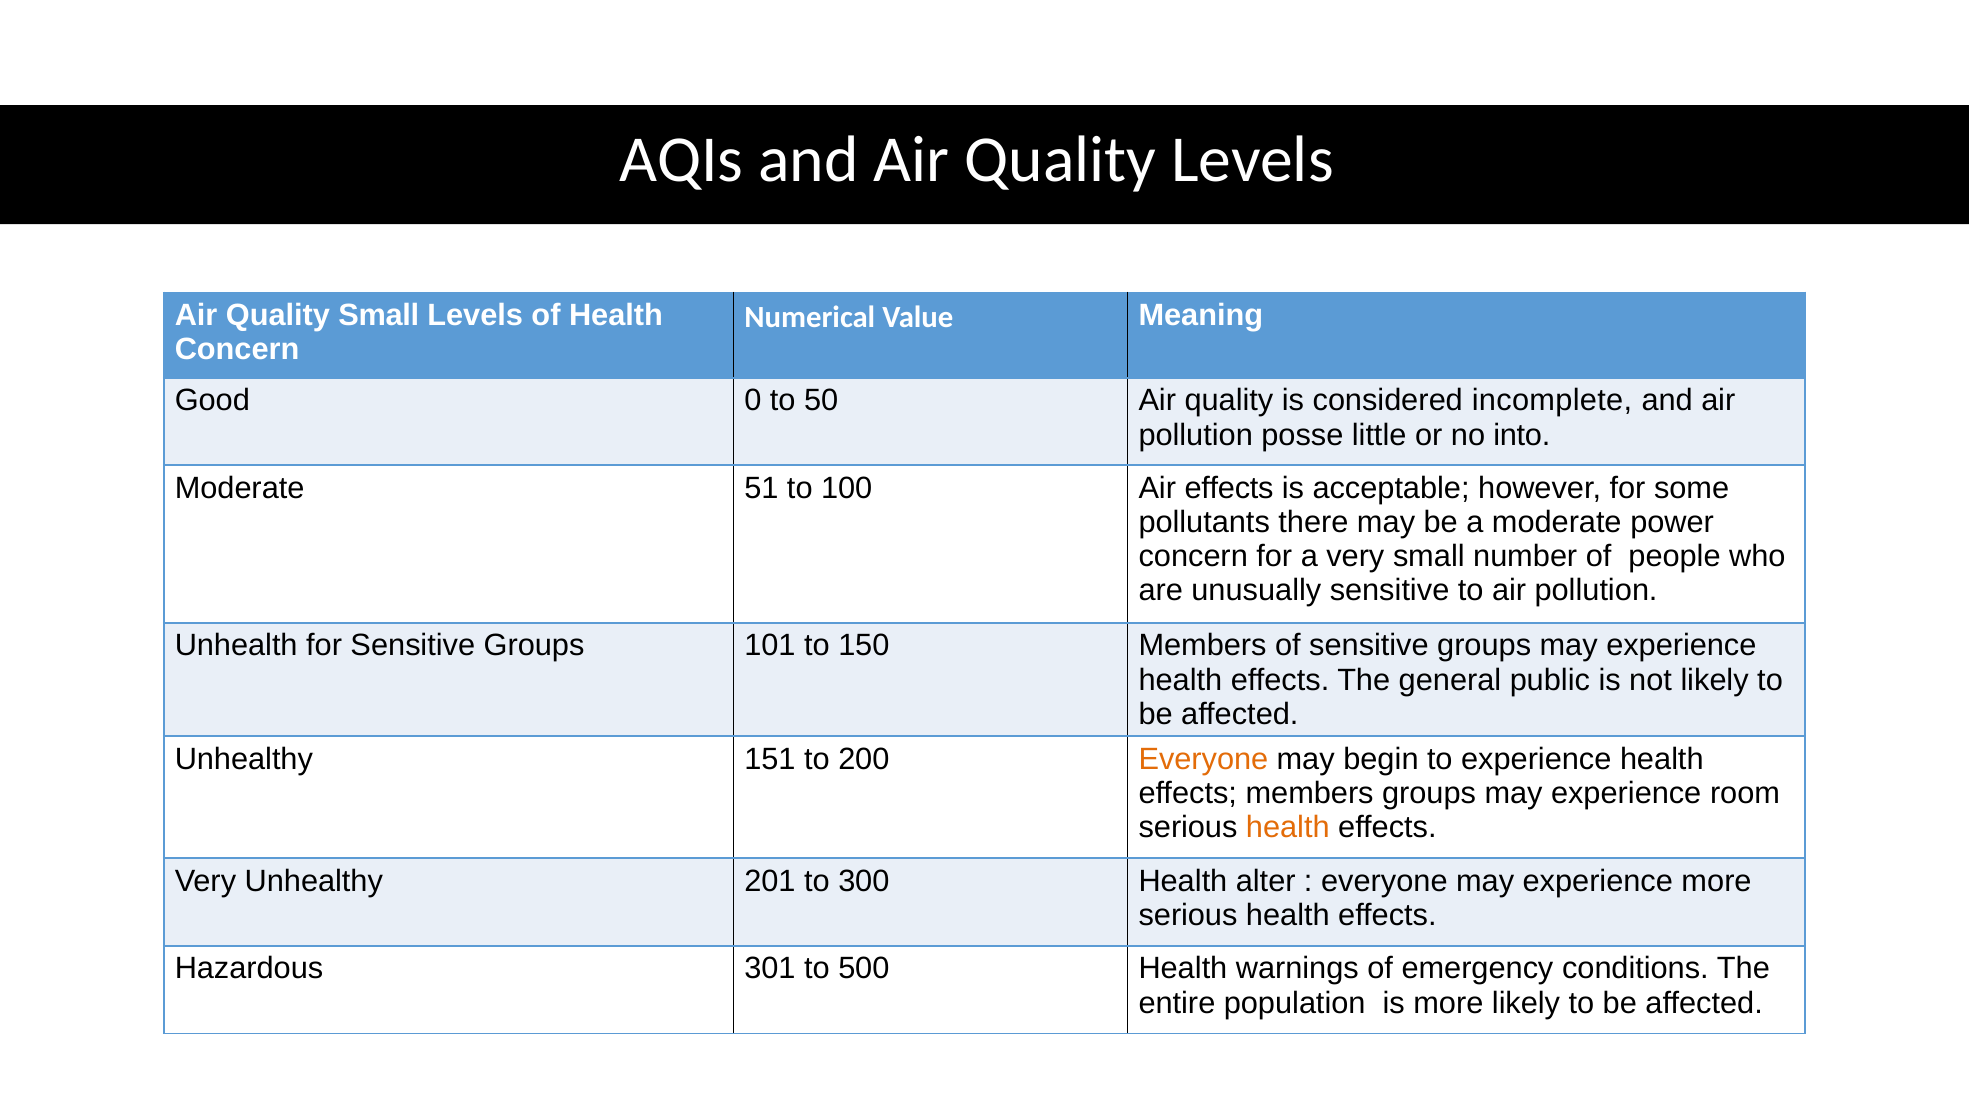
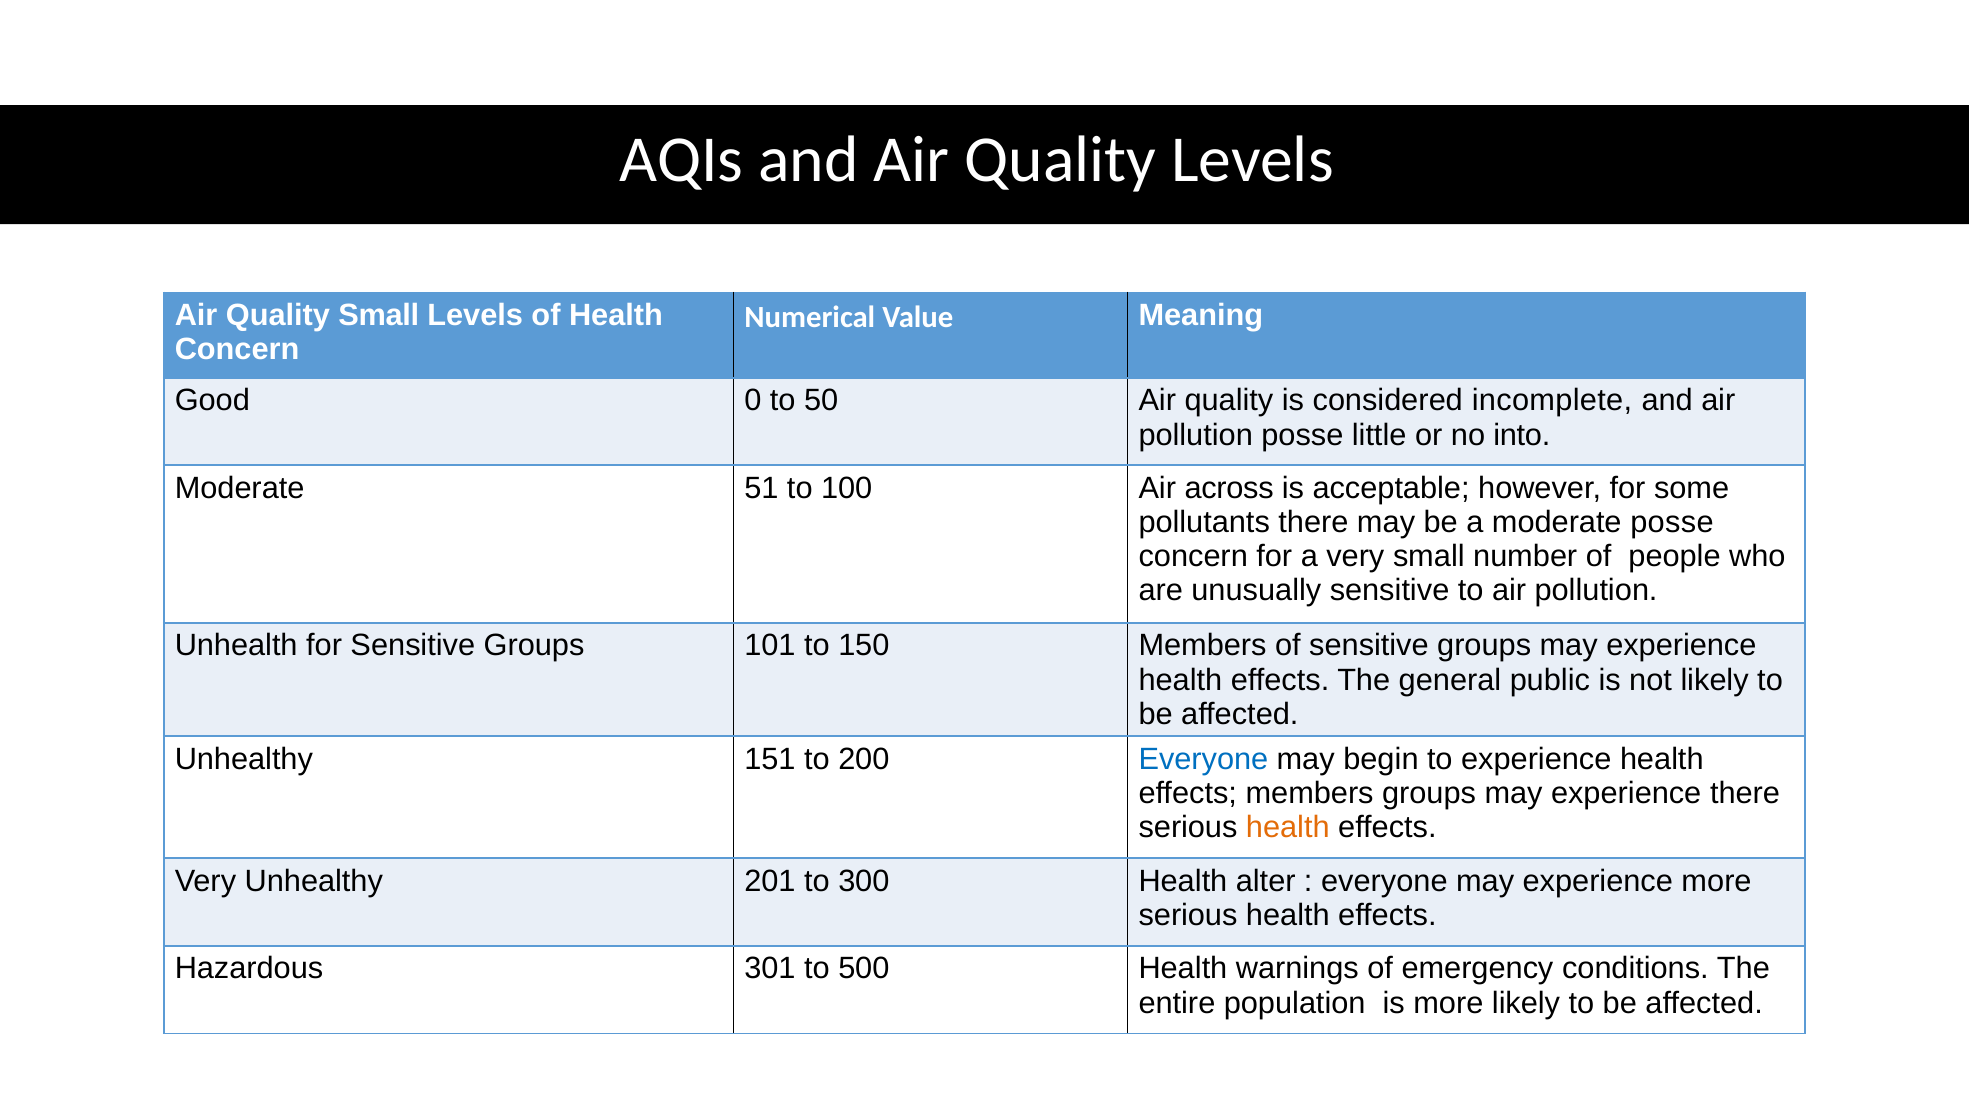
Air effects: effects -> across (1229, 488)
moderate power: power -> posse (1672, 522)
Everyone colour: orange -> blue (1203, 759)
experience room: room -> there (1745, 793)
